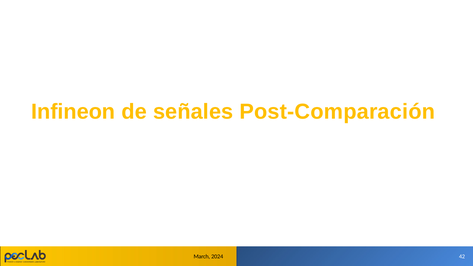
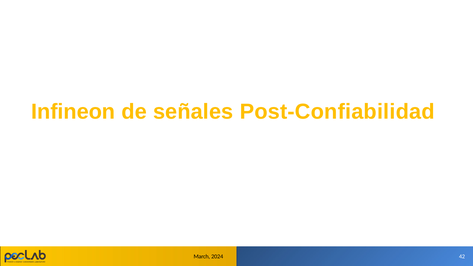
Post-Comparación: Post-Comparación -> Post-Confiabilidad (337, 112)
